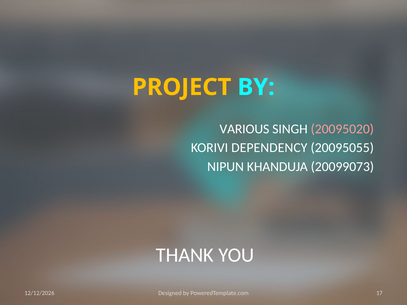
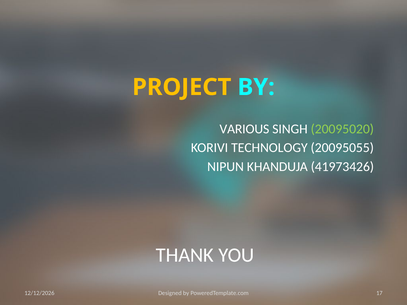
20095020 colour: pink -> light green (342, 129)
DEPENDENCY: DEPENDENCY -> TECHNOLOGY (269, 148)
20099073: 20099073 -> 41973426 (342, 167)
